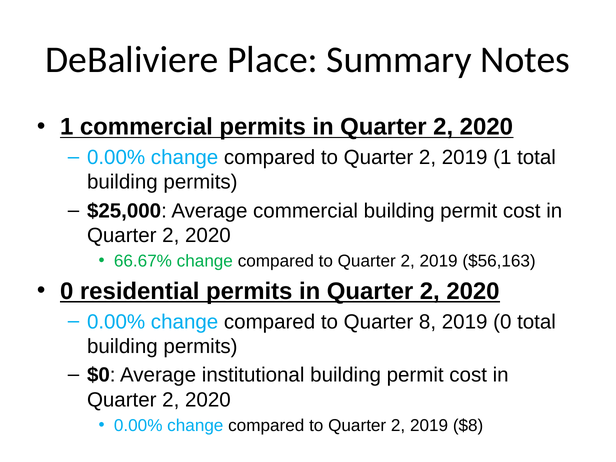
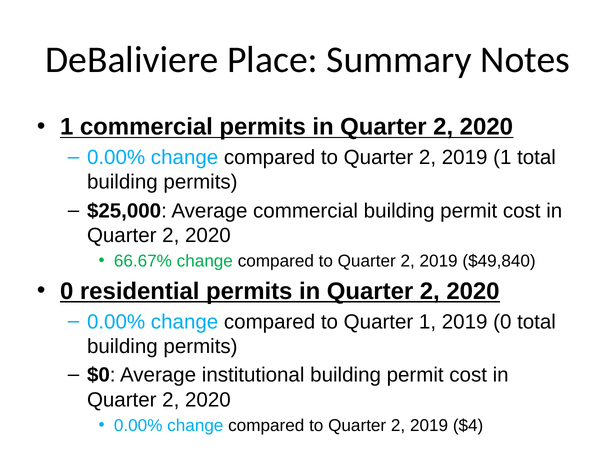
$56,163: $56,163 -> $49,840 (499, 261)
Quarter 8: 8 -> 1 (428, 322)
$8: $8 -> $4 (468, 426)
